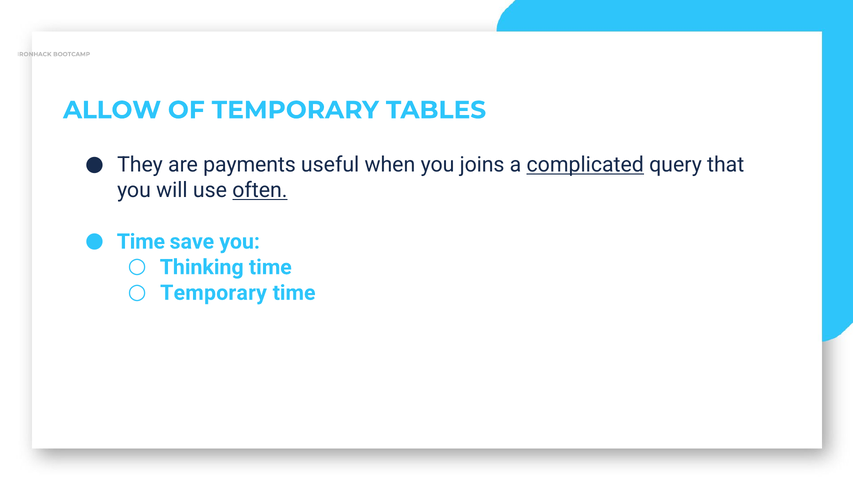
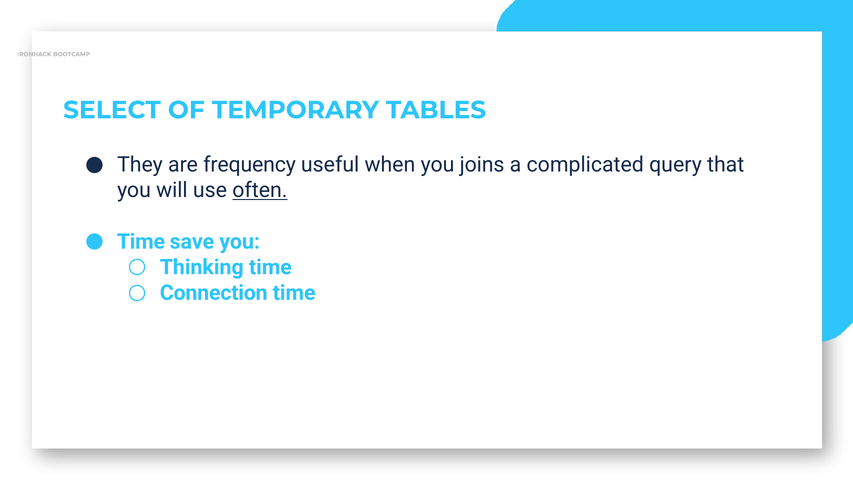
ALLOW: ALLOW -> SELECT (112, 110)
payments: payments -> frequency (250, 165)
complicated underline: present -> none (585, 165)
Temporary: Temporary -> Connection (214, 293)
